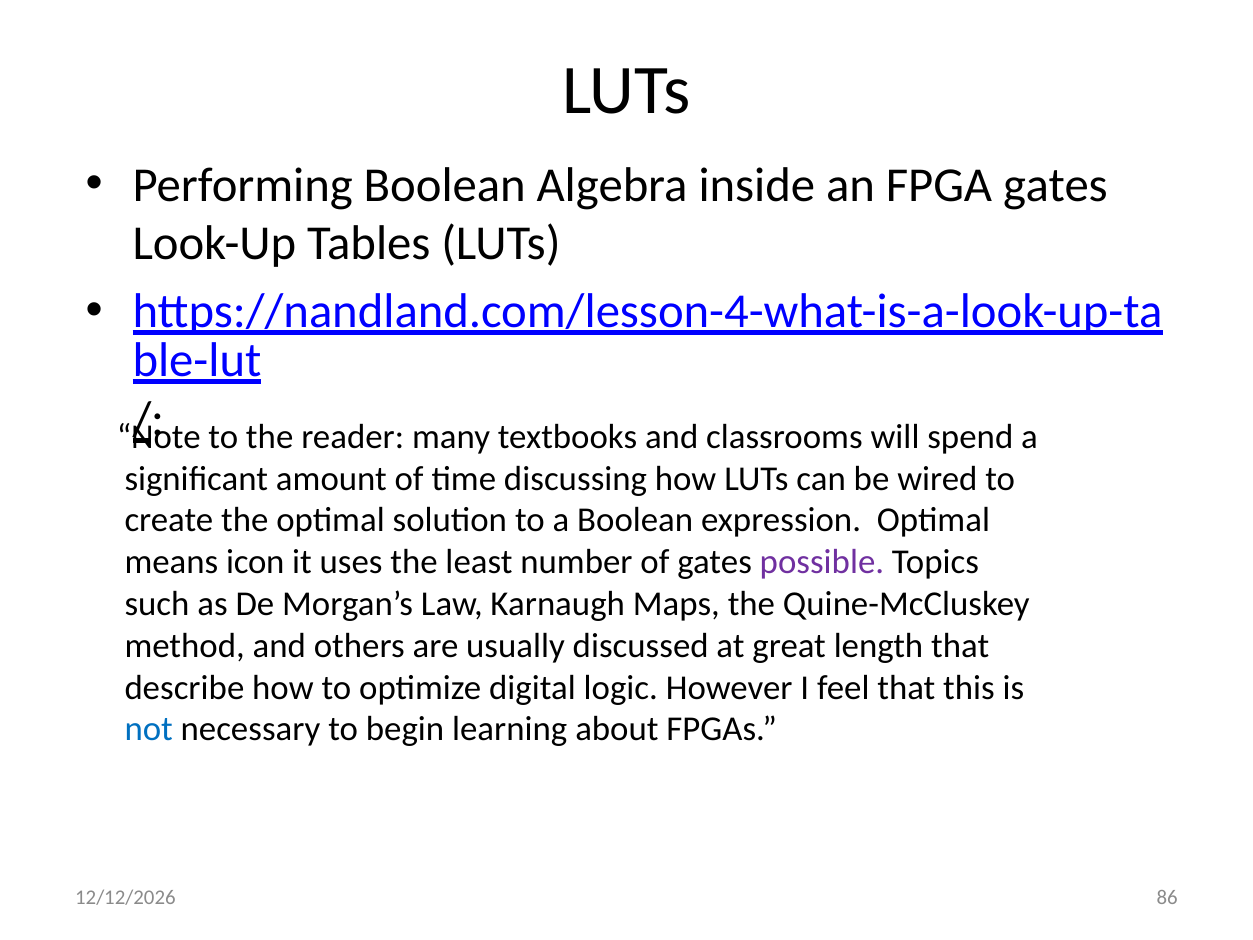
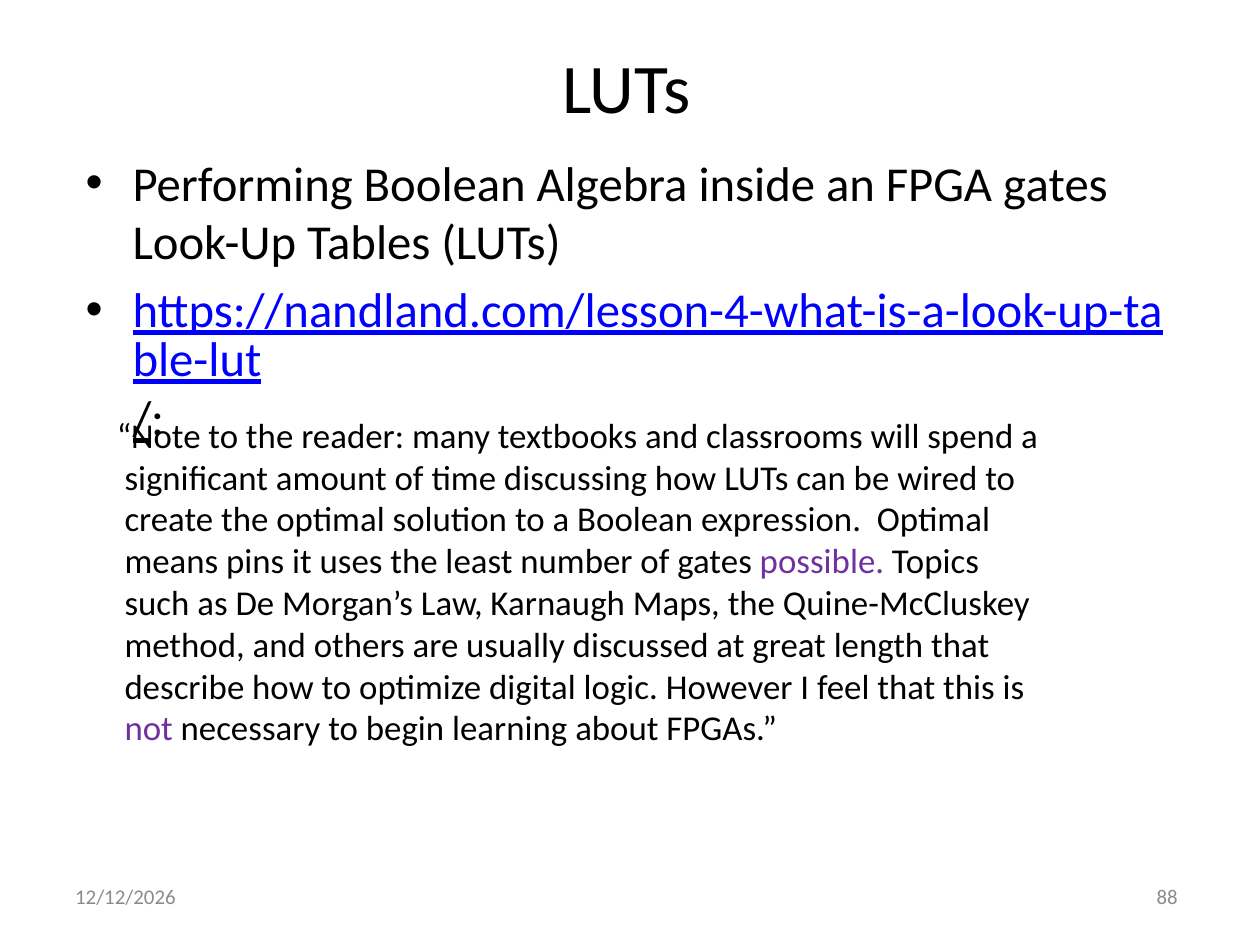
icon: icon -> pins (255, 562)
not colour: blue -> purple (149, 729)
86: 86 -> 88 (1167, 897)
